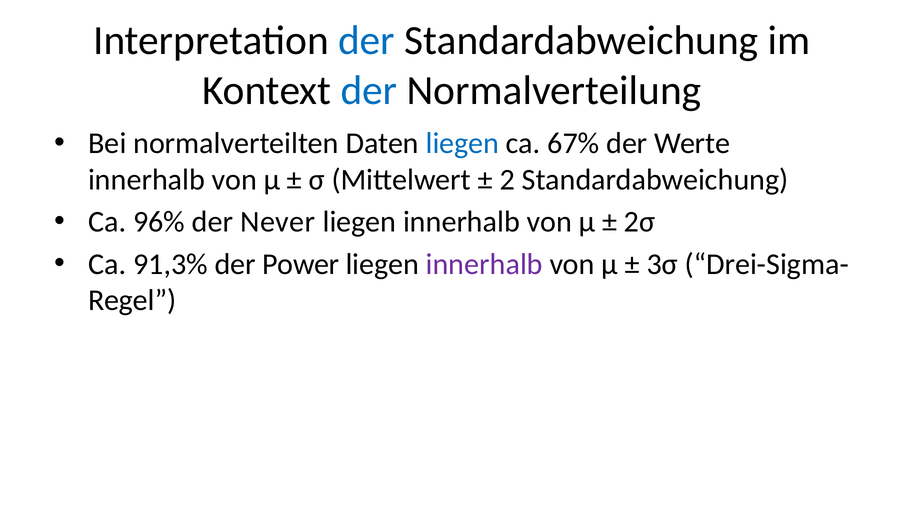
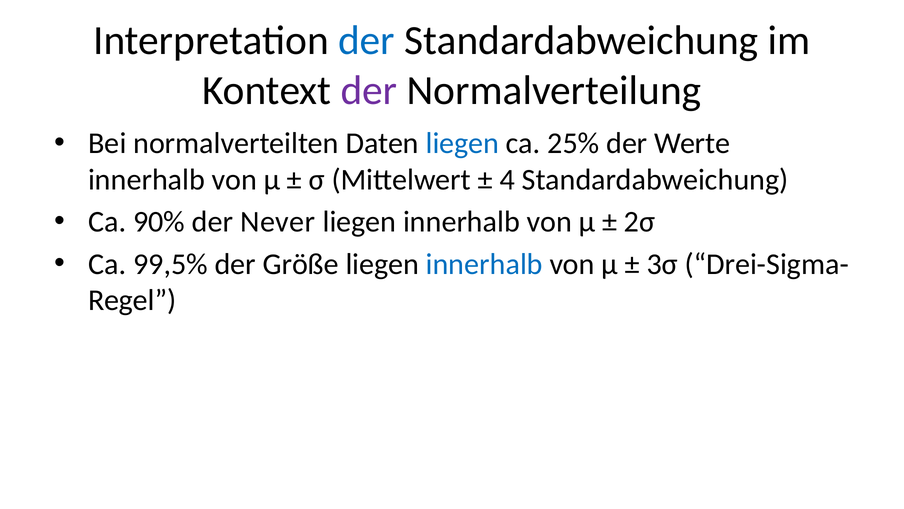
der colour: blue -> purple (369, 90)
67%: 67% -> 25% (573, 143)
2: 2 -> 4 (507, 180)
96%: 96% -> 90% (159, 222)
91,3%: 91,3% -> 99,5% (170, 264)
Power: Power -> Größe (301, 264)
innerhalb colour: purple -> blue (484, 264)
